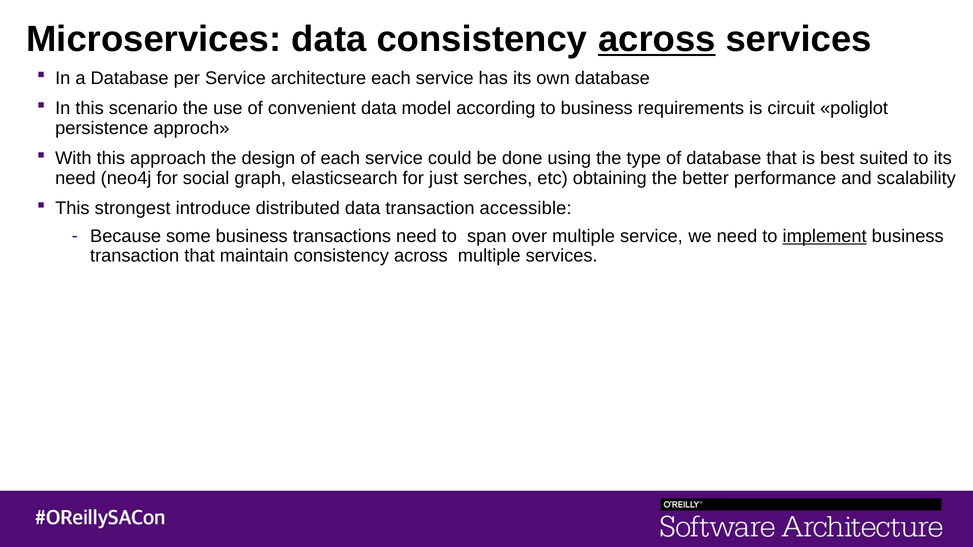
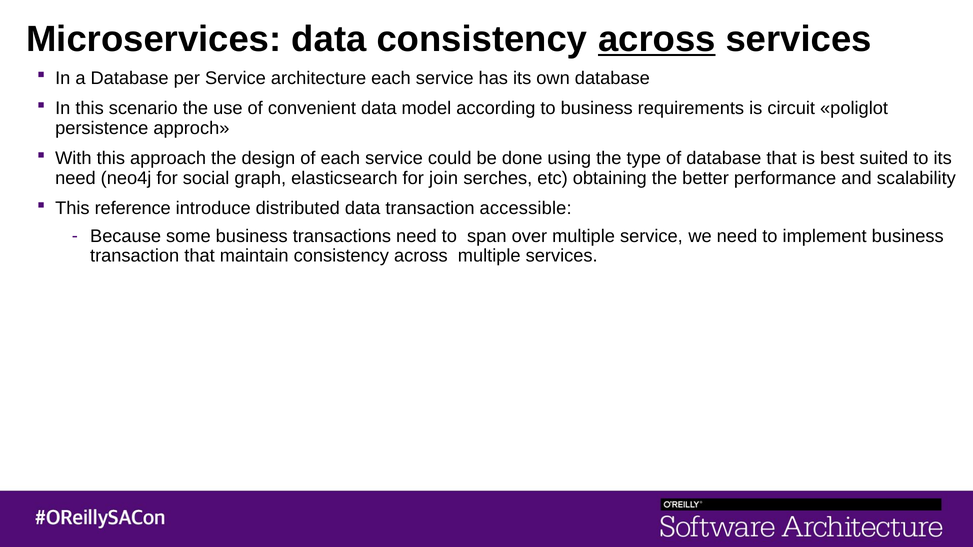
just: just -> join (444, 178)
strongest: strongest -> reference (133, 209)
implement underline: present -> none (825, 236)
